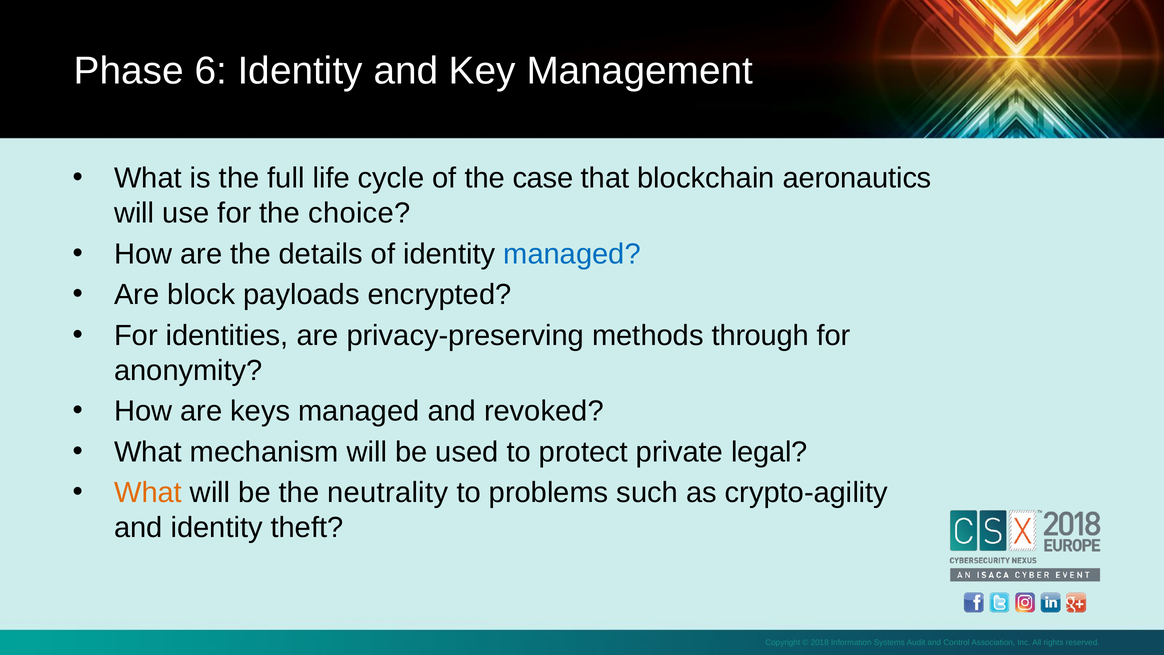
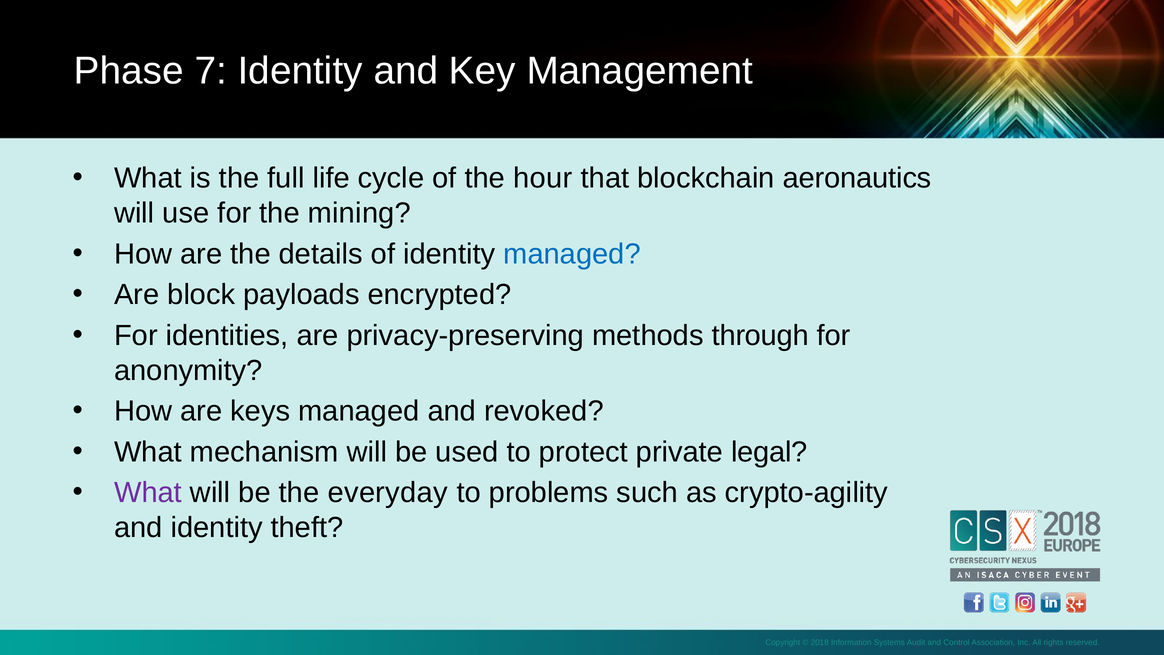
6: 6 -> 7 (211, 71)
case: case -> hour (543, 178)
choice: choice -> mining (359, 213)
What colour: orange -> purple (148, 493)
neutrality: neutrality -> everyday (388, 493)
